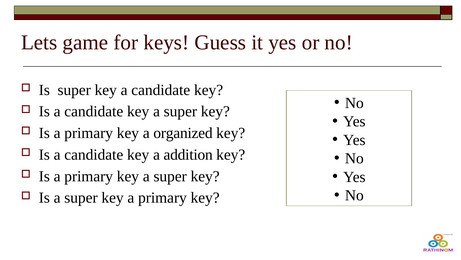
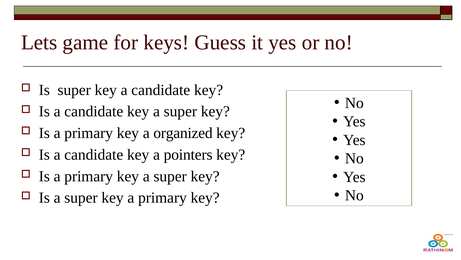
addition: addition -> pointers (188, 154)
